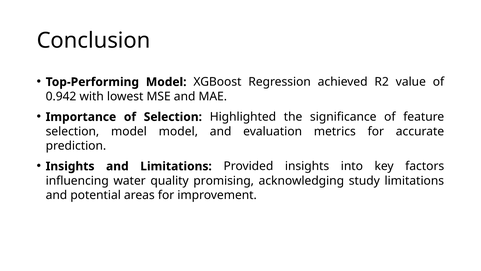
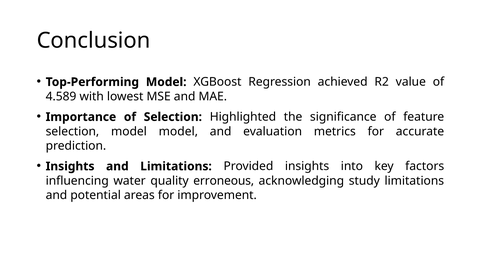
0.942: 0.942 -> 4.589 (61, 96)
promising: promising -> erroneous (224, 180)
